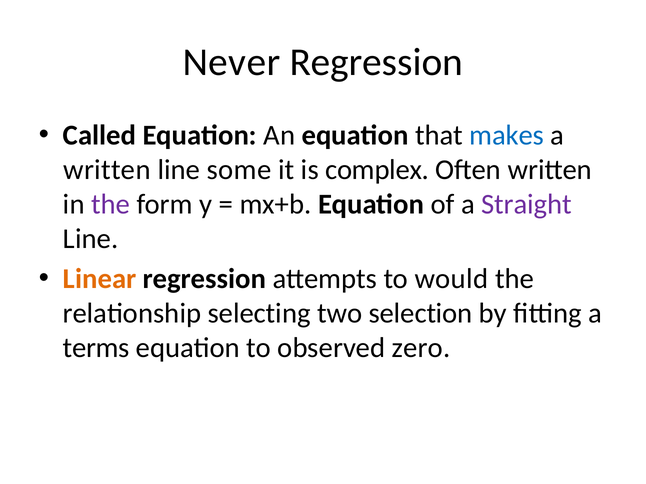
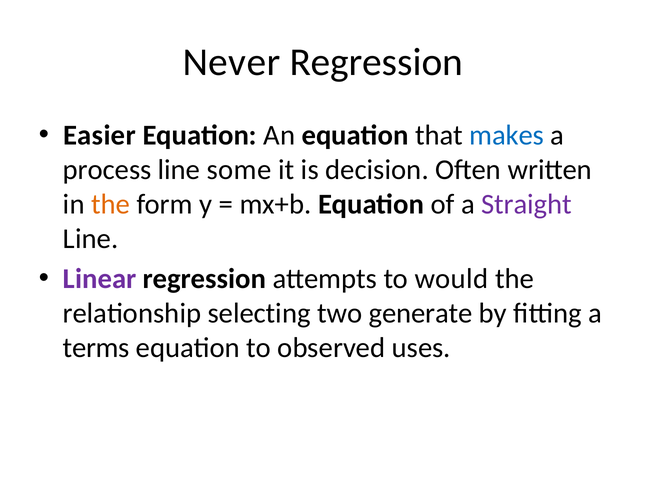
Called: Called -> Easier (100, 136)
written: written -> process (107, 170)
complex: complex -> decision (377, 170)
the colour: purple -> orange (111, 204)
Linear colour: orange -> purple (100, 279)
selection: selection -> generate (421, 314)
zero: zero -> uses (421, 348)
